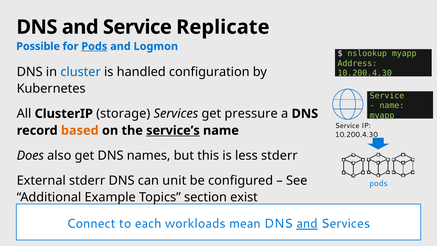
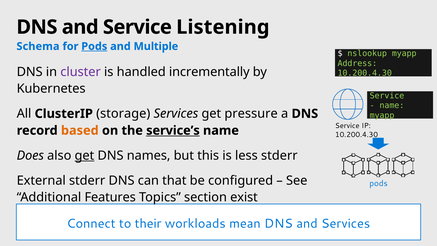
Replicate: Replicate -> Listening (223, 27)
Possible: Possible -> Schema (38, 46)
Logmon: Logmon -> Multiple (156, 46)
cluster colour: blue -> purple (81, 72)
configuration: configuration -> incrementally (209, 72)
get underline: none -> present (84, 155)
unit: unit -> that (174, 180)
Example: Example -> Features (110, 197)
each: each -> their (148, 223)
and underline: present -> none (307, 223)
